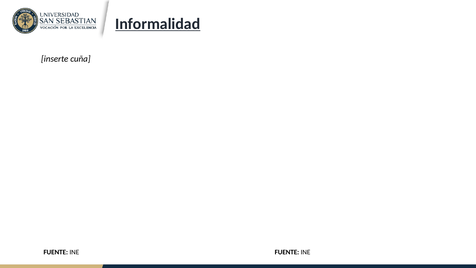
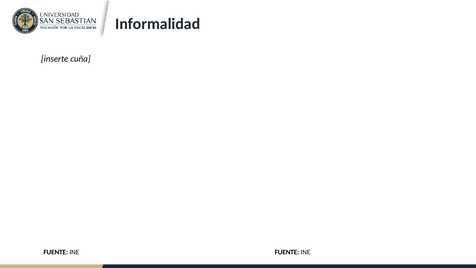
Informalidad underline: present -> none (158, 24)
